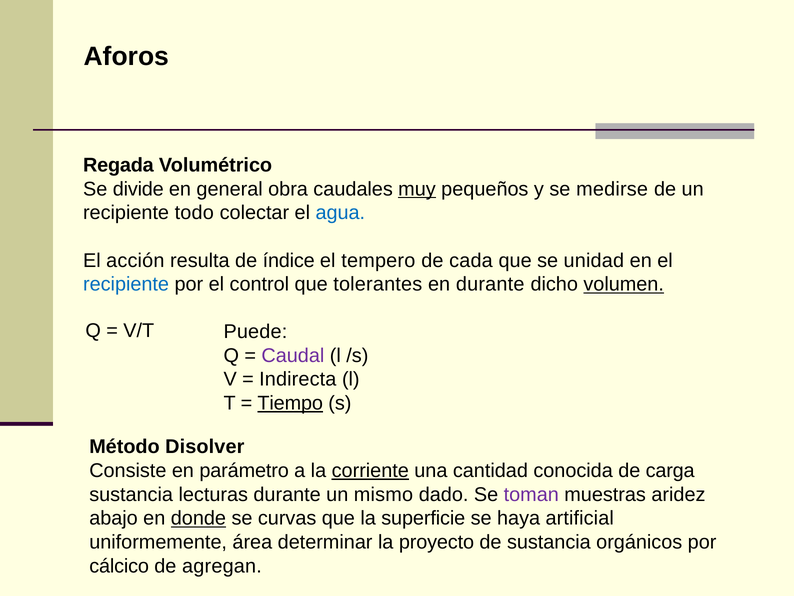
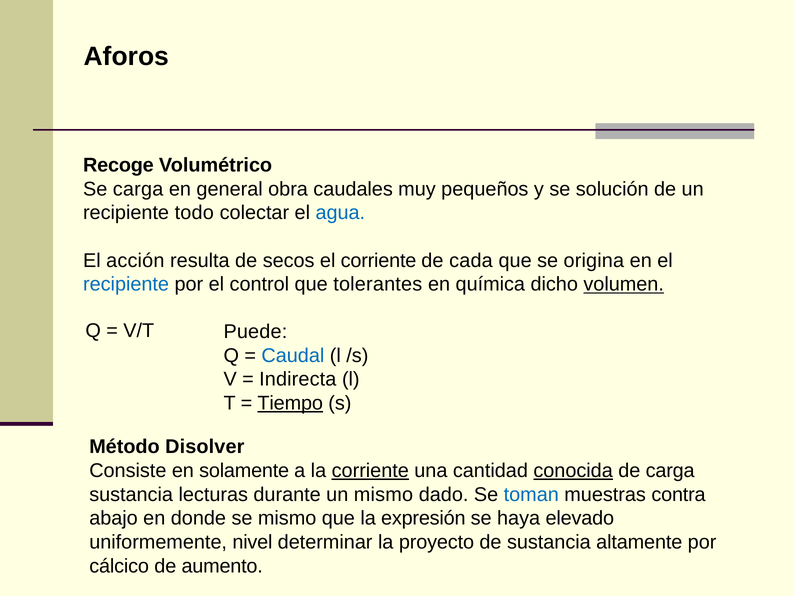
Regada: Regada -> Recoge (118, 165)
Se divide: divide -> carga (138, 189)
muy underline: present -> none (417, 189)
medirse: medirse -> solución (612, 189)
índice: índice -> secos (289, 260)
el tempero: tempero -> corriente (379, 260)
unidad: unidad -> origina (594, 260)
en durante: durante -> química (490, 284)
Caudal colour: purple -> blue (293, 355)
parámetro: parámetro -> solamente (244, 470)
conocida underline: none -> present (573, 470)
toman colour: purple -> blue (531, 494)
aridez: aridez -> contra (679, 494)
donde underline: present -> none (198, 518)
se curvas: curvas -> mismo (287, 518)
superficie: superficie -> expresión (423, 518)
artificial: artificial -> elevado (580, 518)
área: área -> nivel (252, 542)
orgánicos: orgánicos -> altamente (639, 542)
agregan: agregan -> aumento (222, 566)
